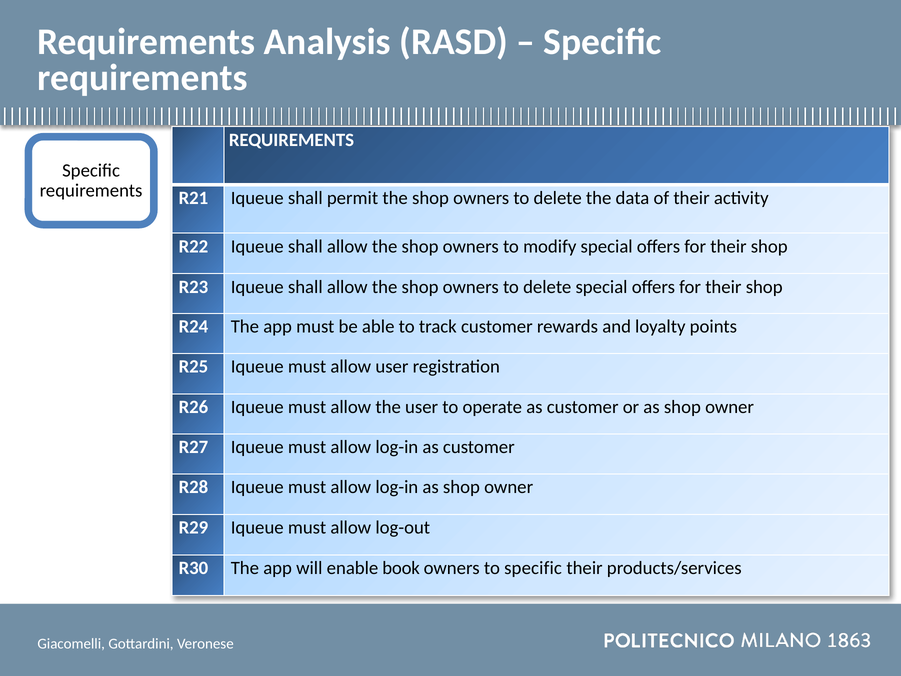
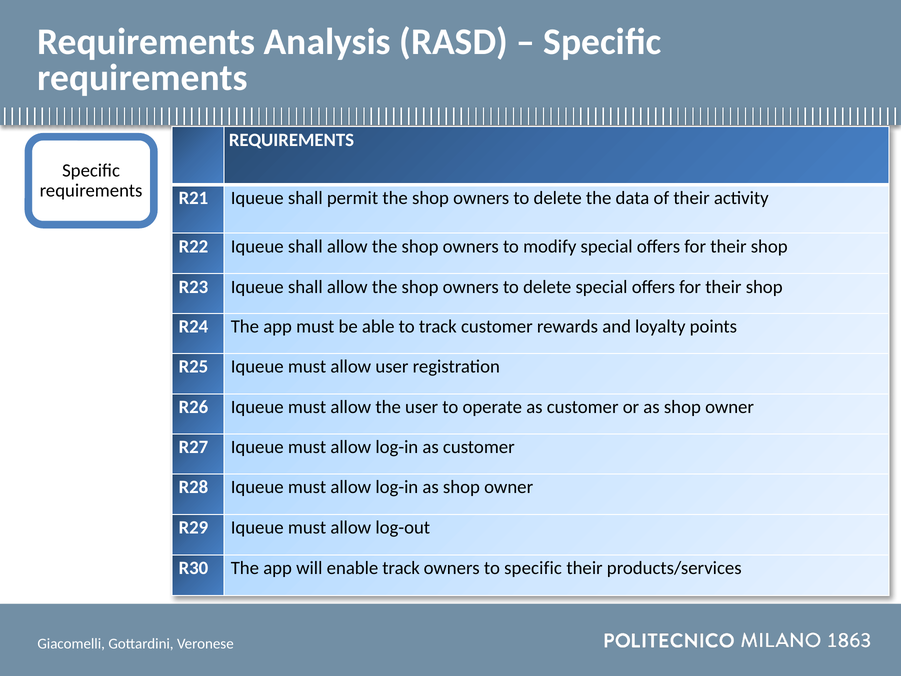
enable book: book -> track (401, 568)
